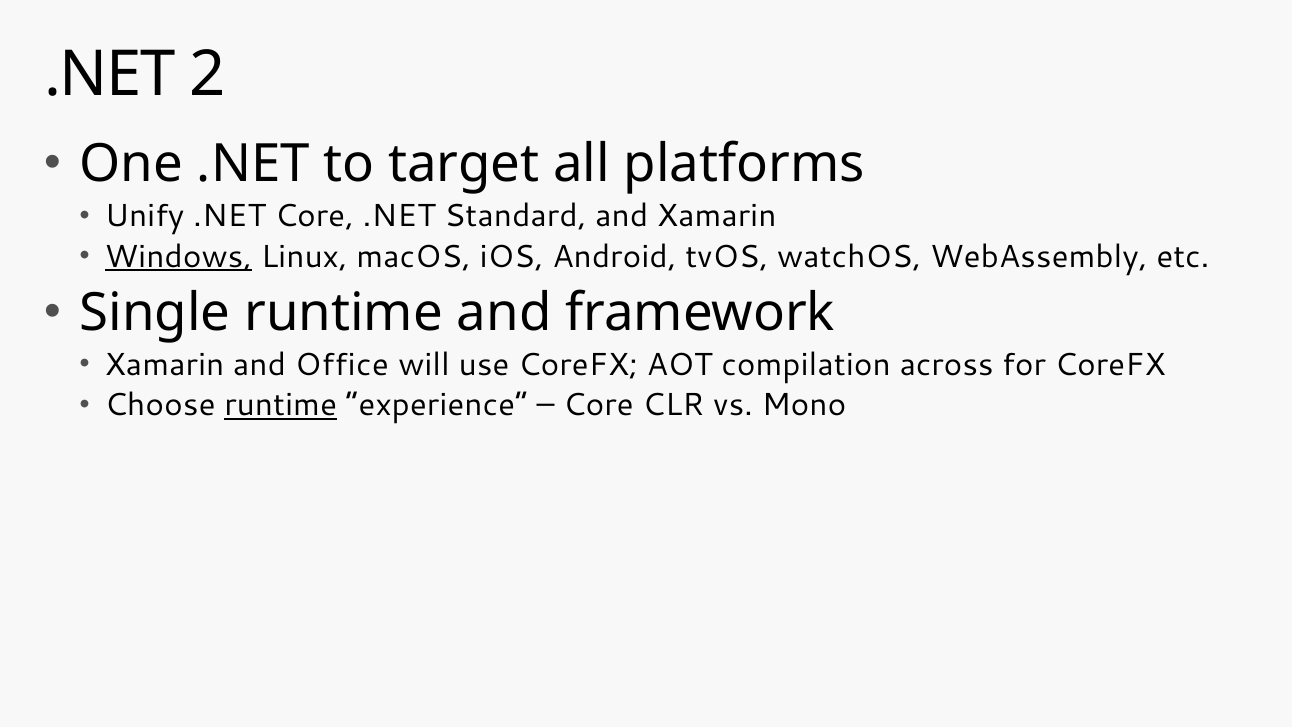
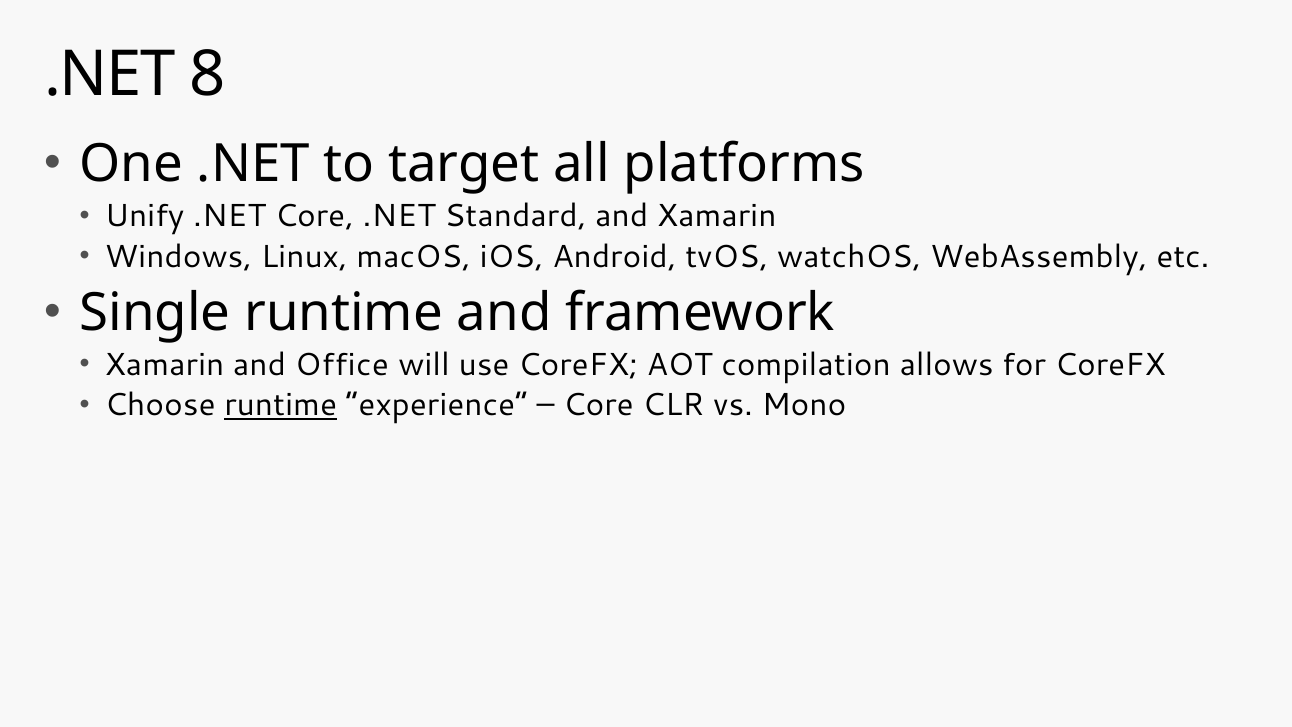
2: 2 -> 8 (207, 74)
Windows underline: present -> none (178, 256)
across: across -> allows (947, 365)
